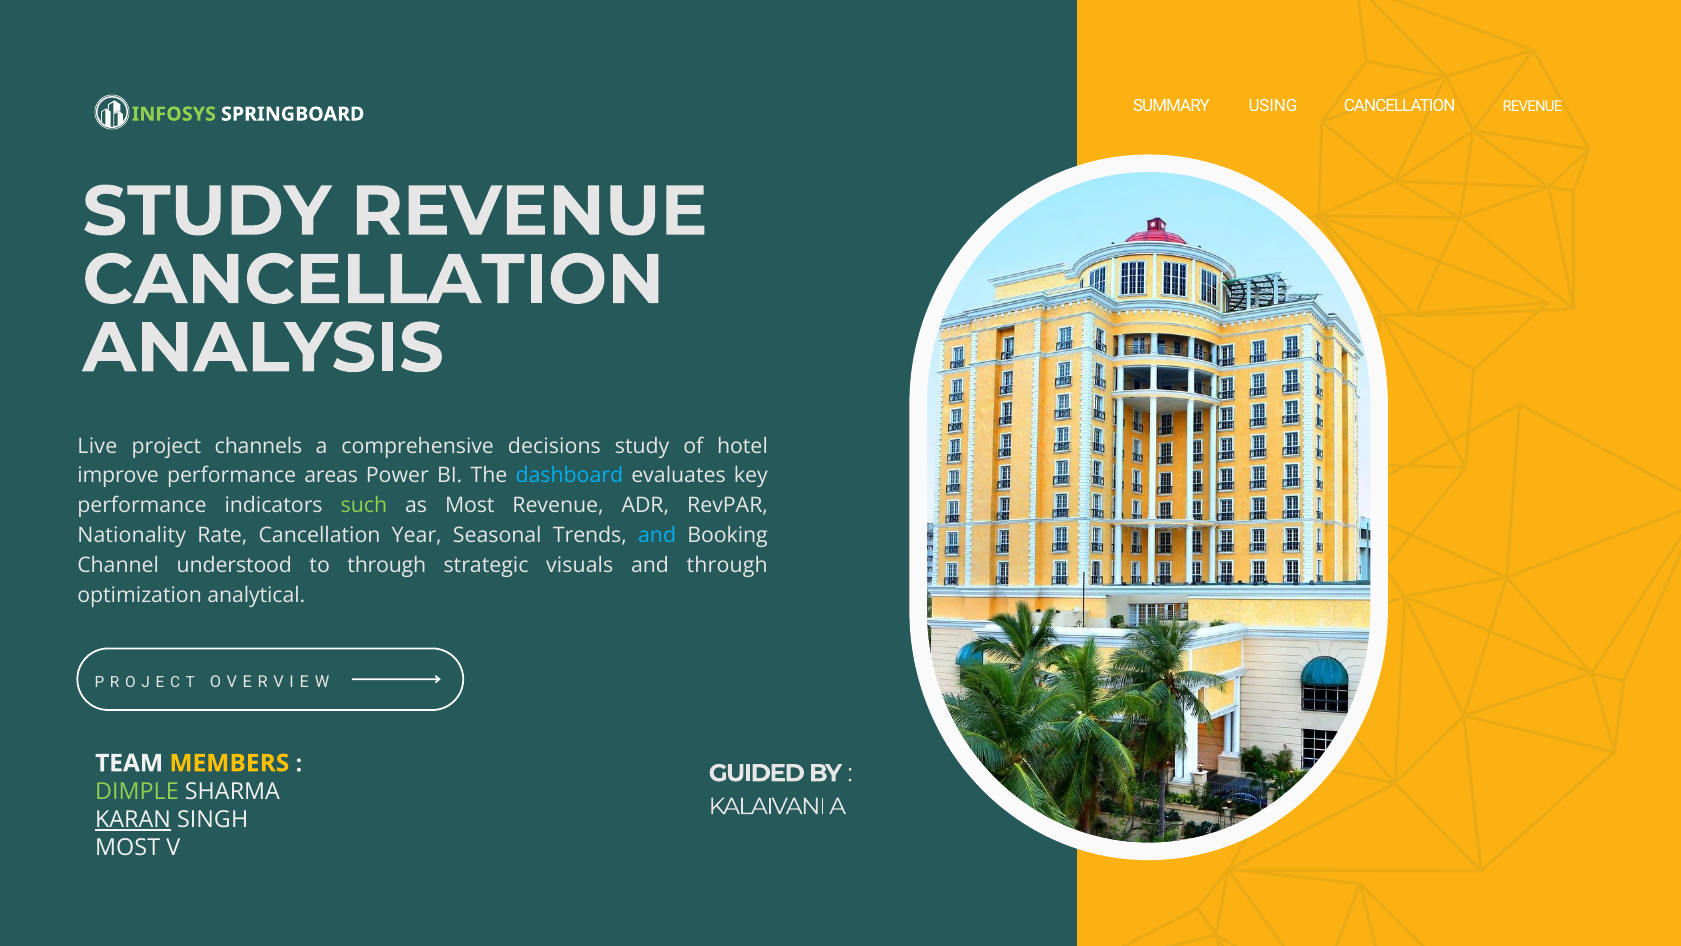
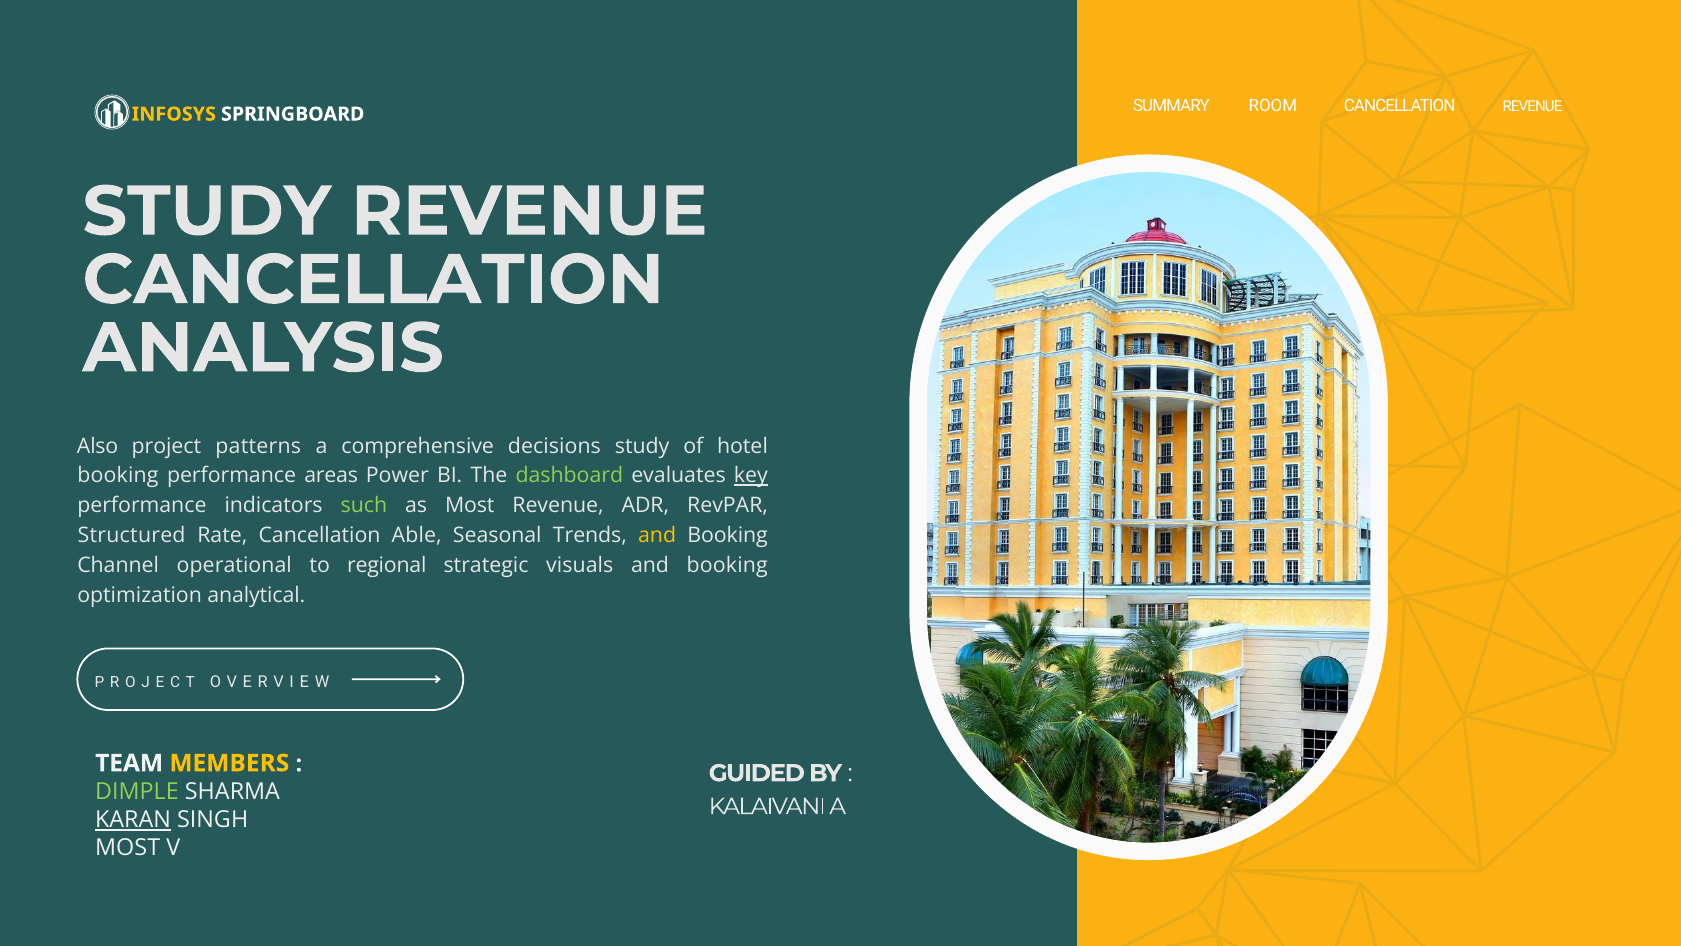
USING: USING -> ROOM (1273, 106)
INFOSYS colour: light green -> yellow (174, 114)
Live: Live -> Also (98, 446)
channels: channels -> patterns (258, 446)
improve: improve -> booking (118, 476)
dashboard colour: light blue -> light green (569, 476)
key underline: none -> present (751, 476)
Nationality: Nationality -> Structured (132, 535)
Year: Year -> Able (417, 535)
and colour: light blue -> yellow (657, 535)
understood: understood -> operational (234, 565)
to through: through -> regional (387, 565)
through: through -> booking (727, 565)
